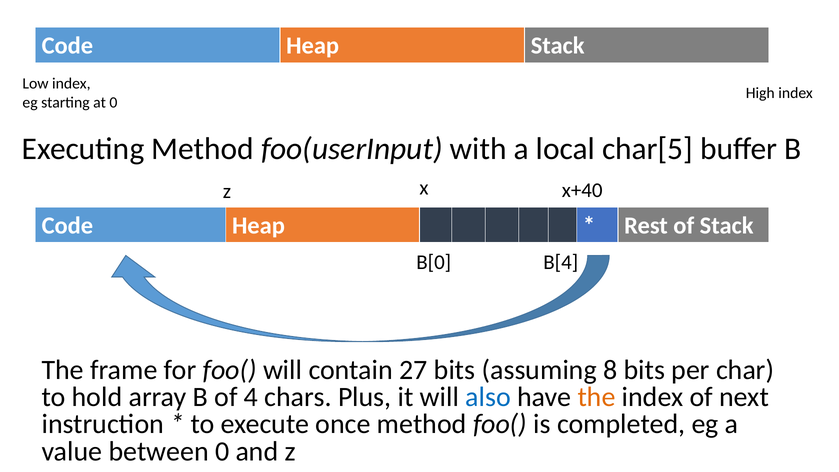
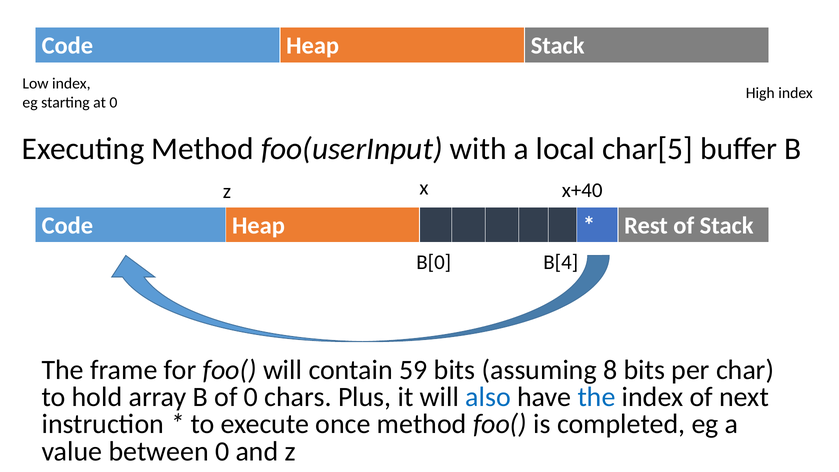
27: 27 -> 59 (413, 370)
of 4: 4 -> 0 (251, 397)
the colour: orange -> blue (597, 397)
